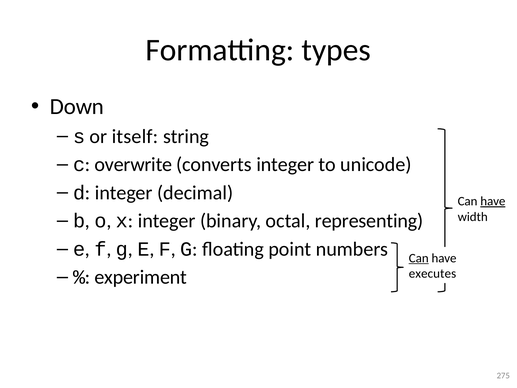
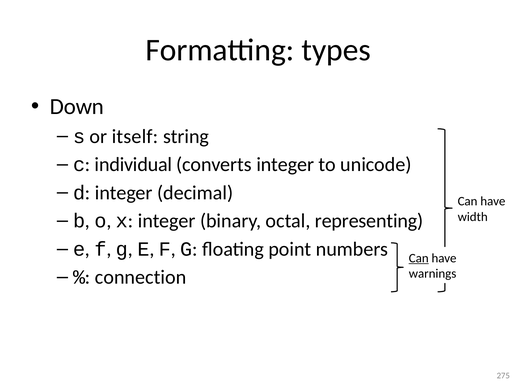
overwrite: overwrite -> individual (133, 164)
have underline: present -> none (493, 201)
experiment: experiment -> connection (141, 277)
executes: executes -> warnings (433, 273)
